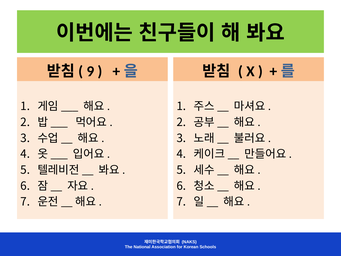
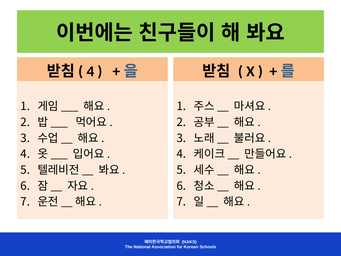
9: 9 -> 4 (90, 71)
